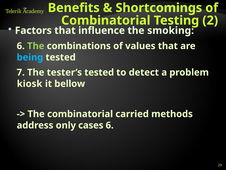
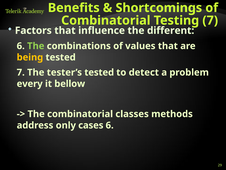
Testing 2: 2 -> 7 (210, 20)
smoking: smoking -> different (171, 30)
being colour: light blue -> yellow (30, 57)
kiosk: kiosk -> every (30, 84)
carried: carried -> classes (132, 114)
